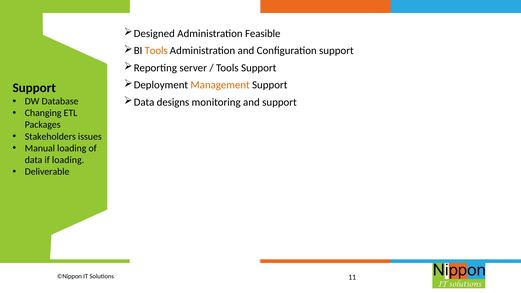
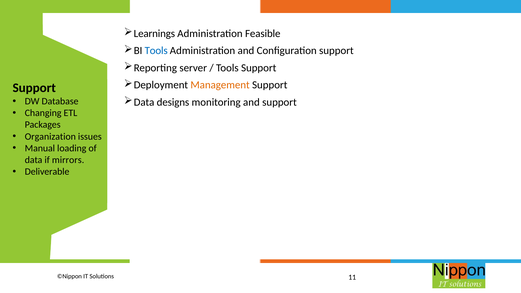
Designed: Designed -> Learnings (154, 34)
Tools colour: orange -> blue (156, 51)
Stakeholders: Stakeholders -> Organization (50, 137)
if loading: loading -> mirrors (68, 160)
